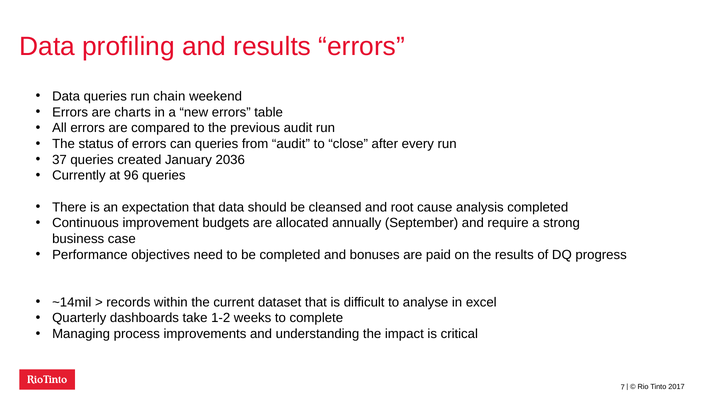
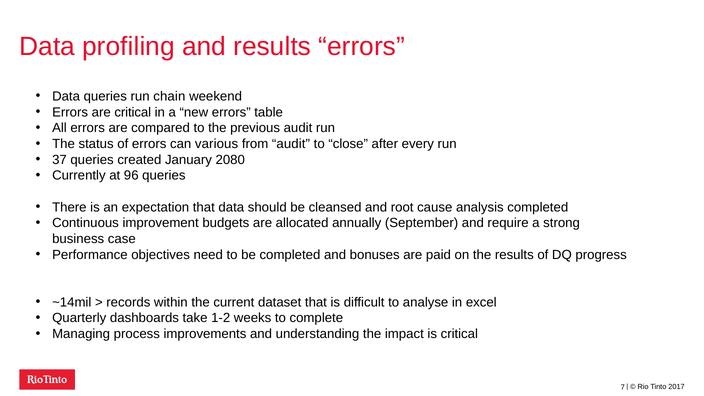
are charts: charts -> critical (133, 112)
can queries: queries -> various (217, 144)
2036: 2036 -> 2080 (230, 160)
